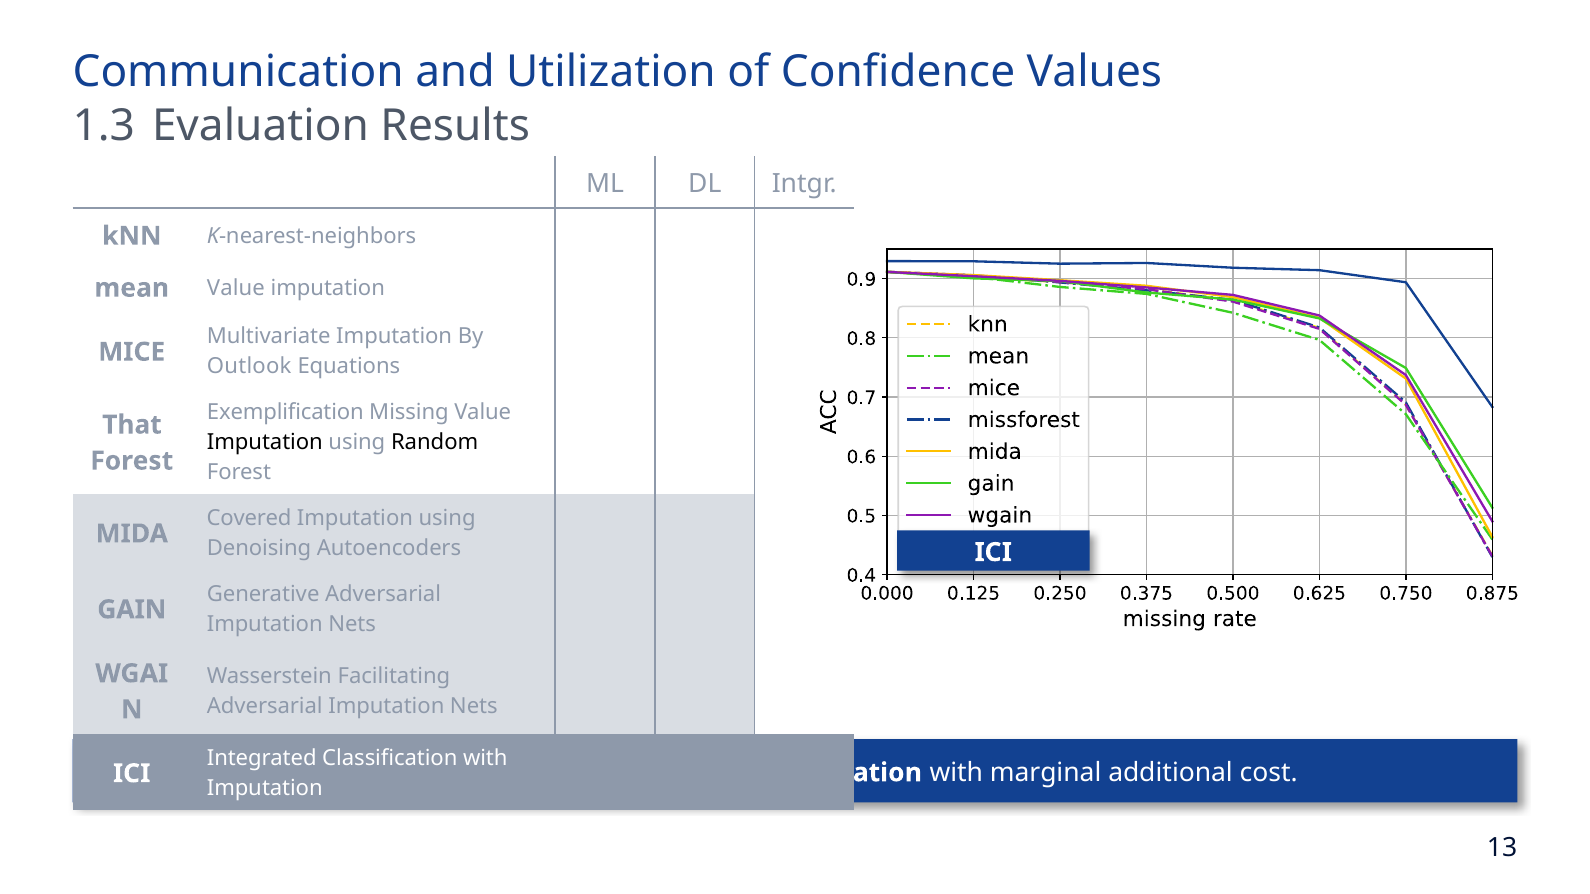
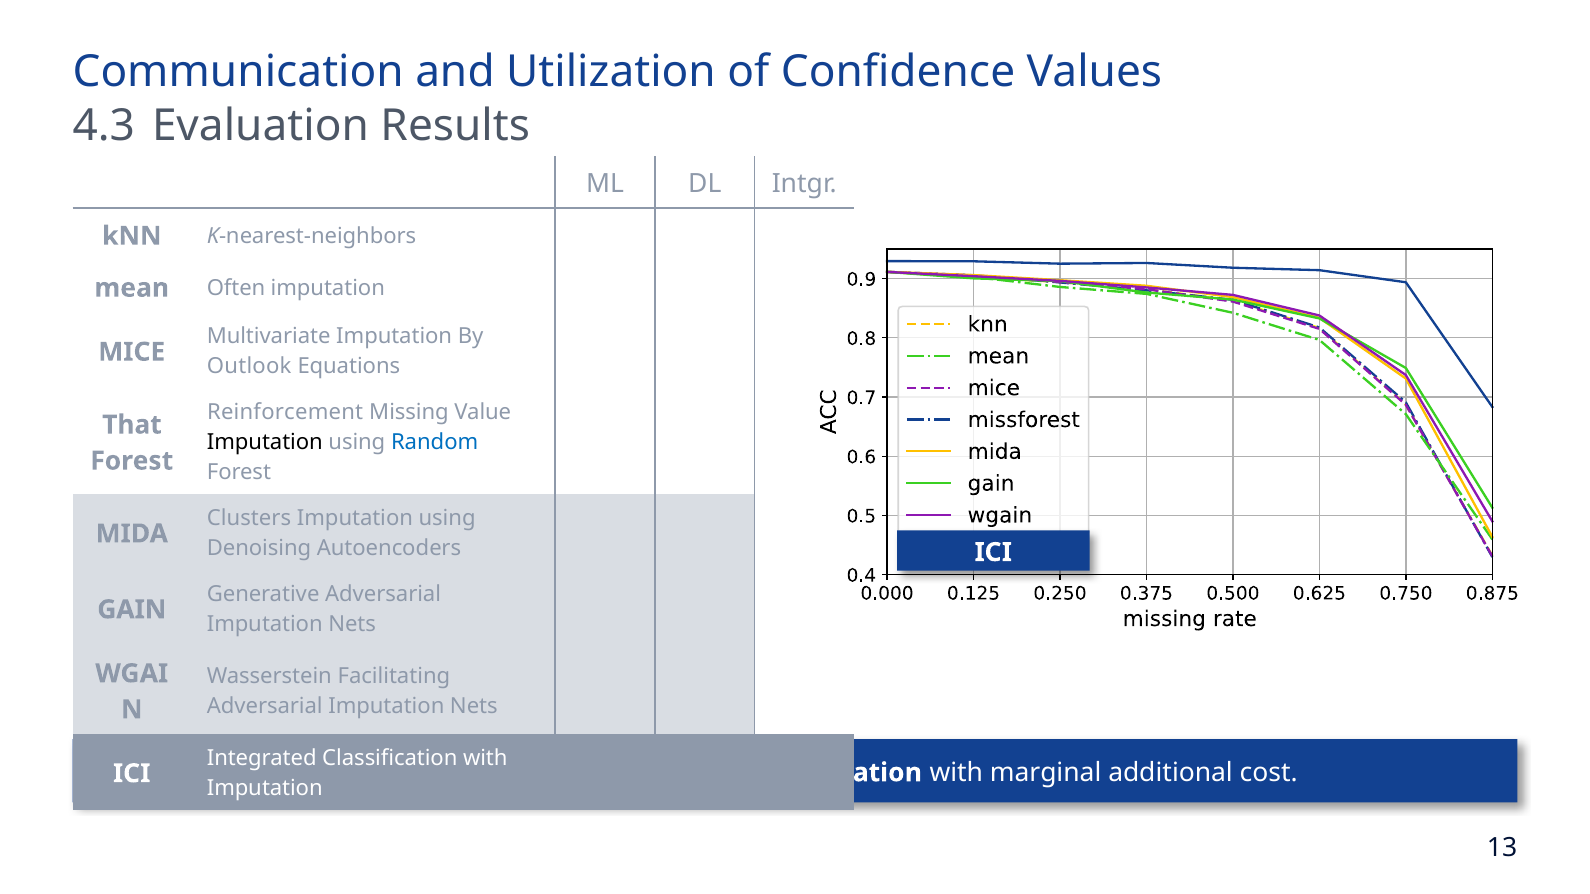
1.3: 1.3 -> 4.3 (104, 126)
mean Value: Value -> Often (236, 288)
Exemplification: Exemplification -> Reinforcement (285, 413)
Random colour: black -> blue (435, 443)
Covered: Covered -> Clusters (249, 519)
